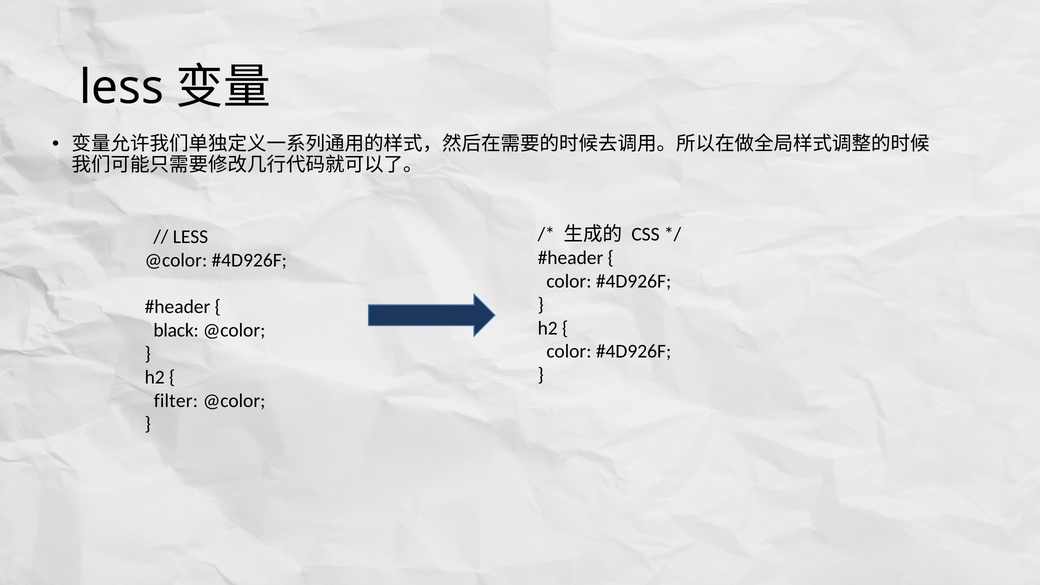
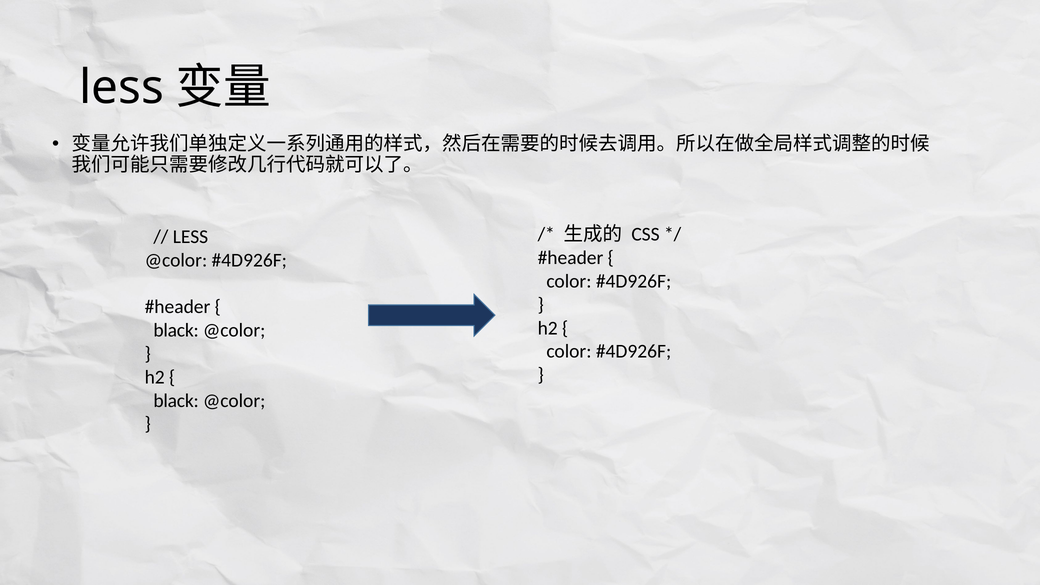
filter: filter -> black (176, 401)
